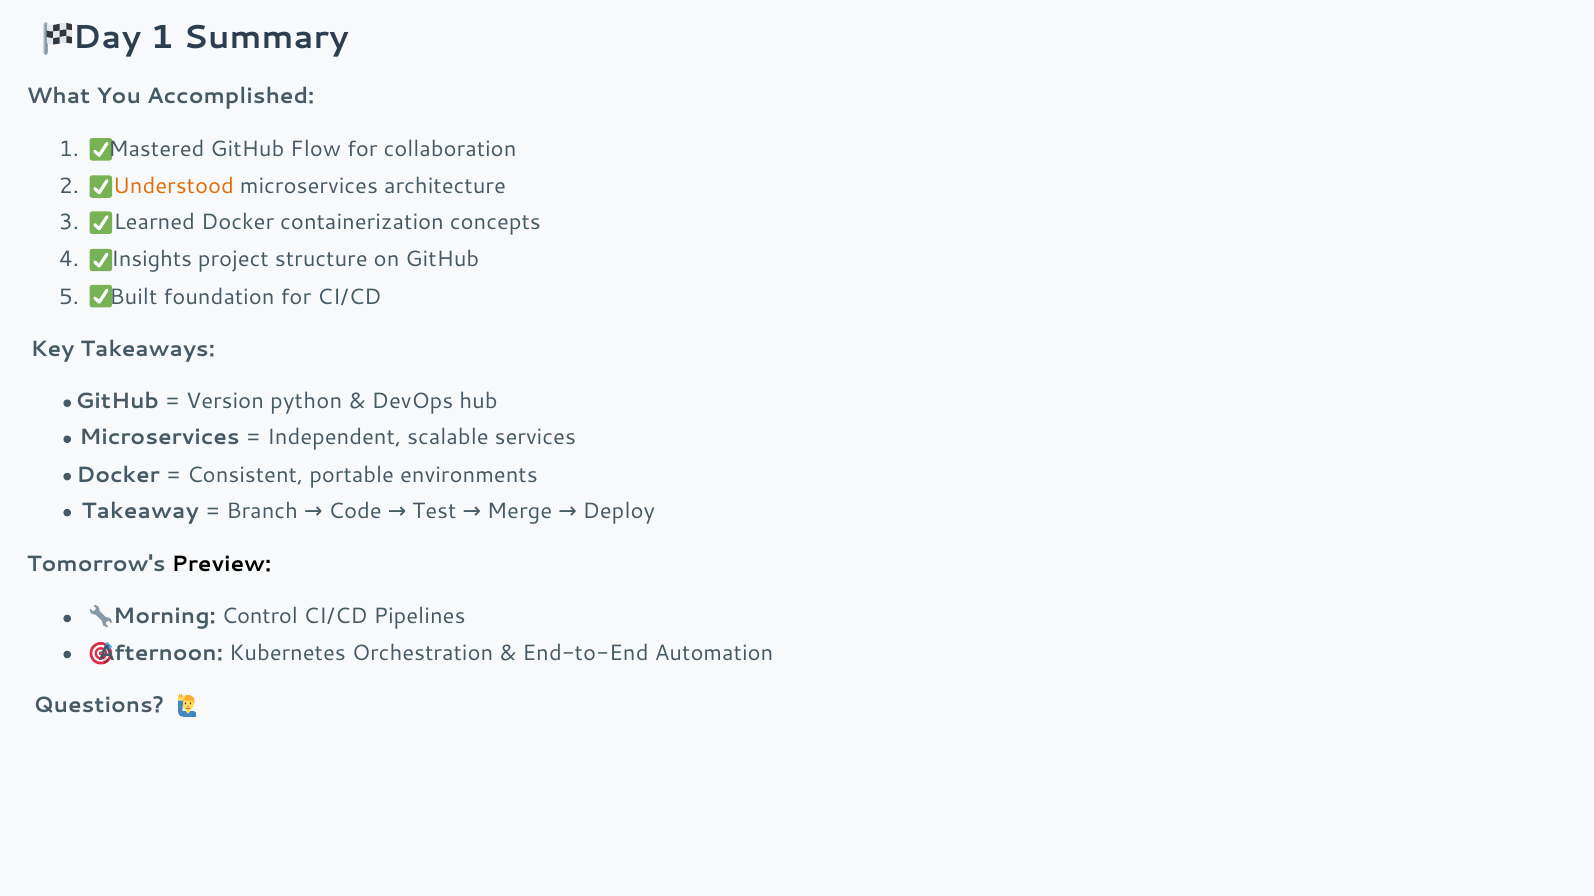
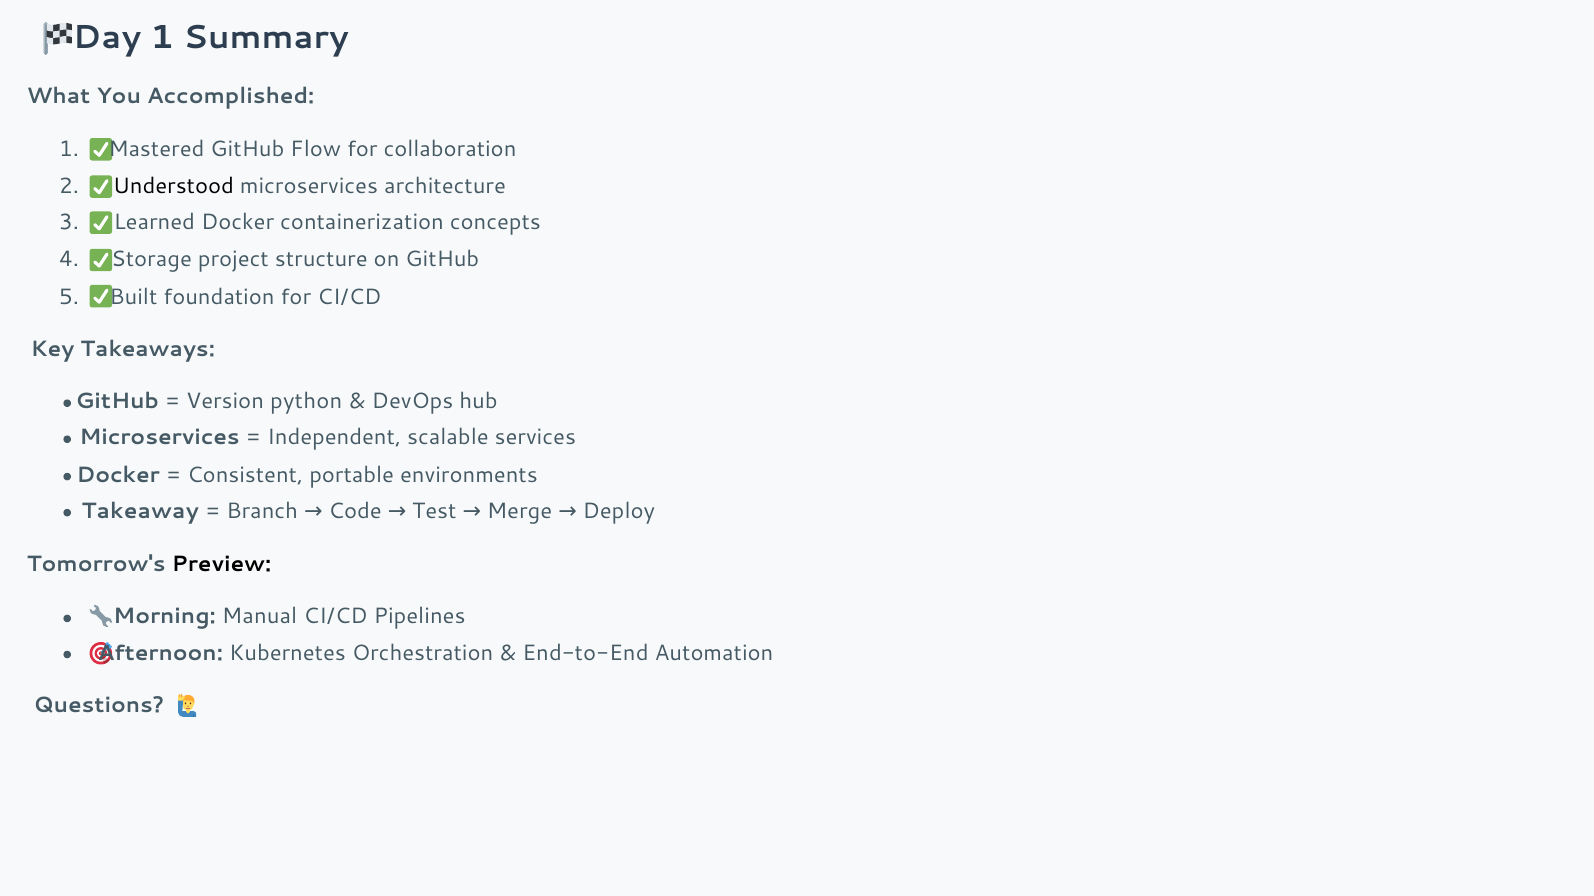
Understood colour: orange -> black (173, 186)
Insights: Insights -> Storage (152, 260)
Control: Control -> Manual (260, 617)
